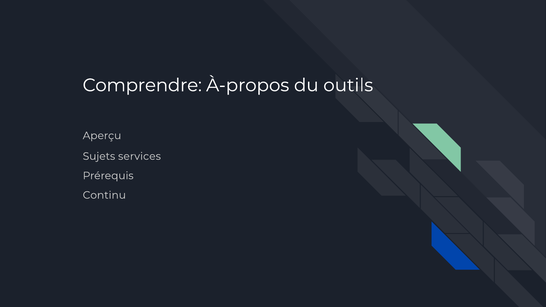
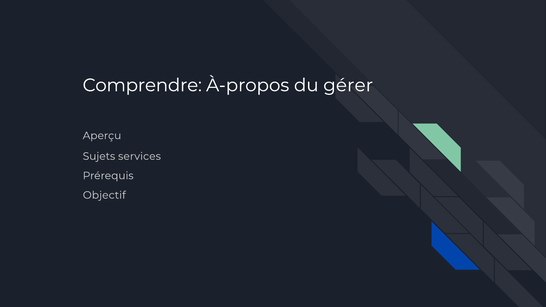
outils: outils -> gérer (348, 85)
Continu: Continu -> Objectif (104, 195)
